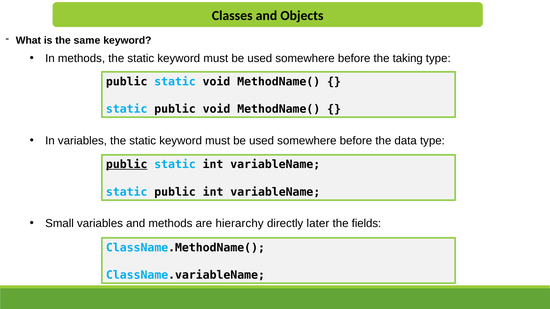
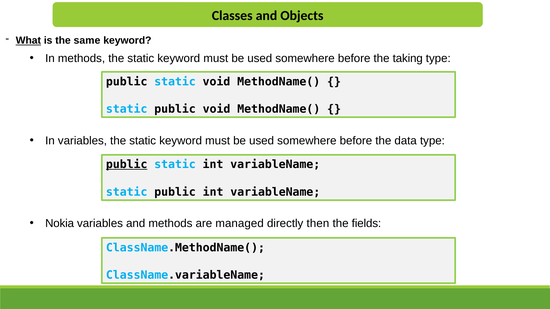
What underline: none -> present (28, 41)
Small: Small -> Nokia (60, 224)
hierarchy: hierarchy -> managed (240, 224)
later: later -> then (318, 224)
